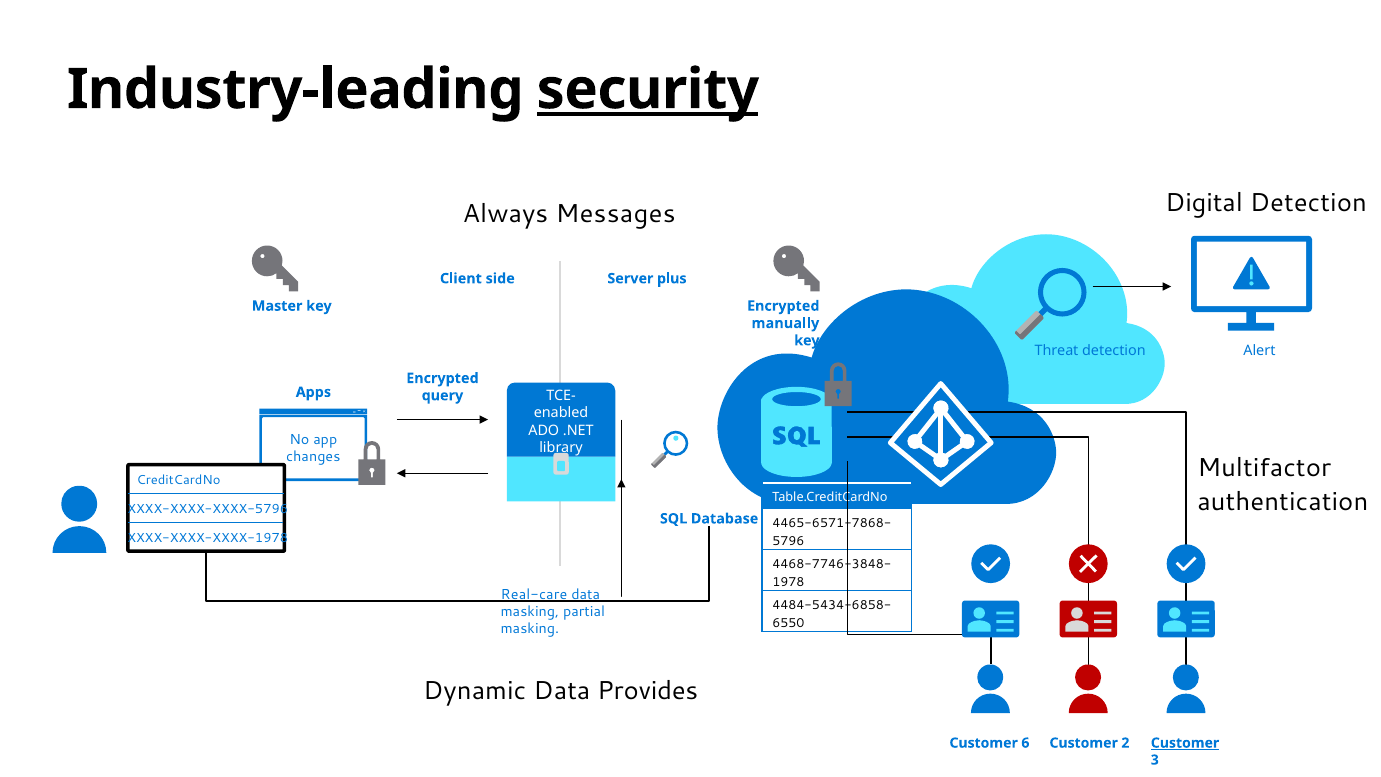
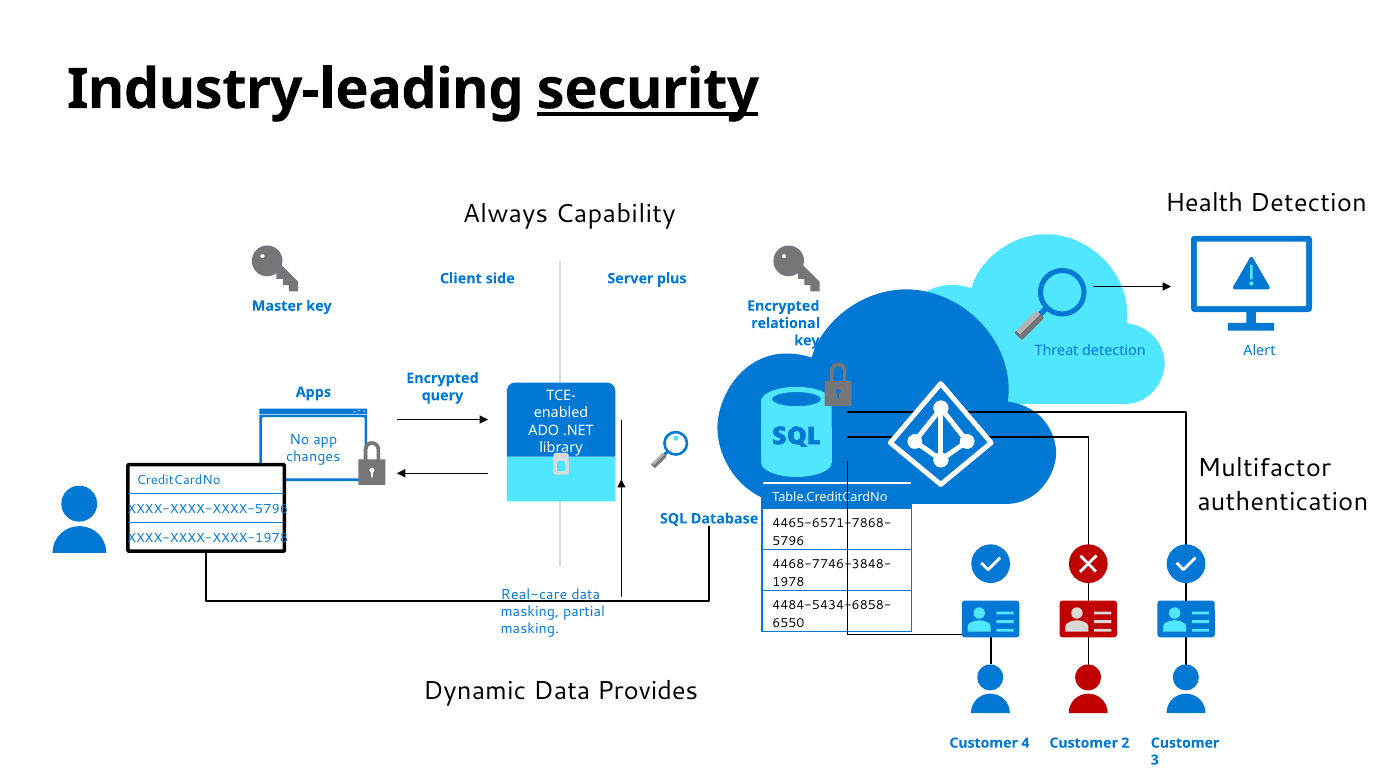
Digital: Digital -> Health (1204, 203)
Messages: Messages -> Capability (616, 214)
manually: manually -> relational (785, 323)
6: 6 -> 4 (1025, 743)
Customer underline: present -> none (1185, 743)
